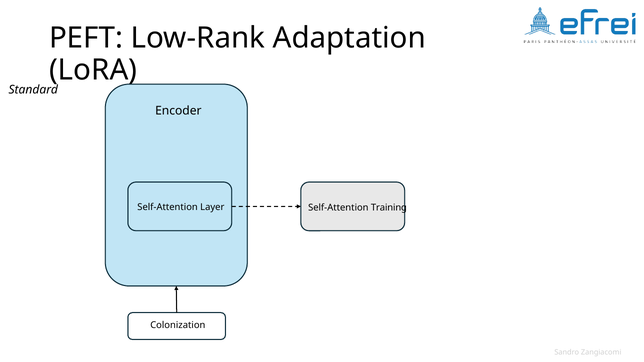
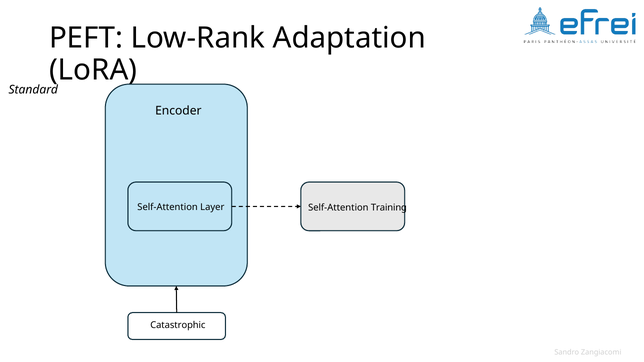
Colonization: Colonization -> Catastrophic (178, 325)
